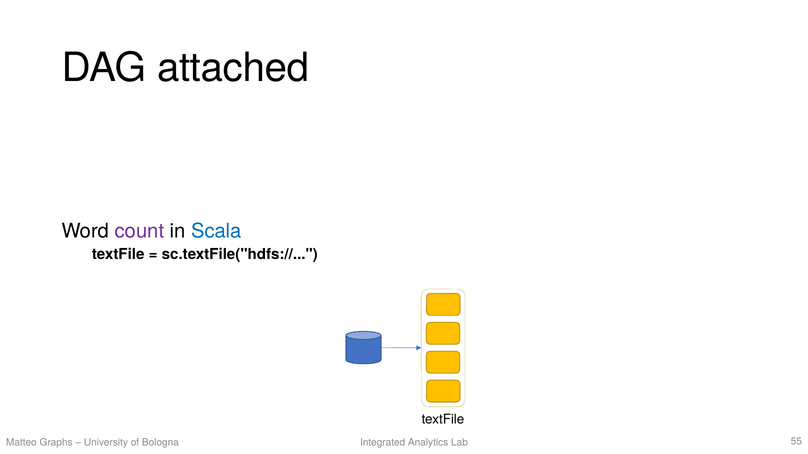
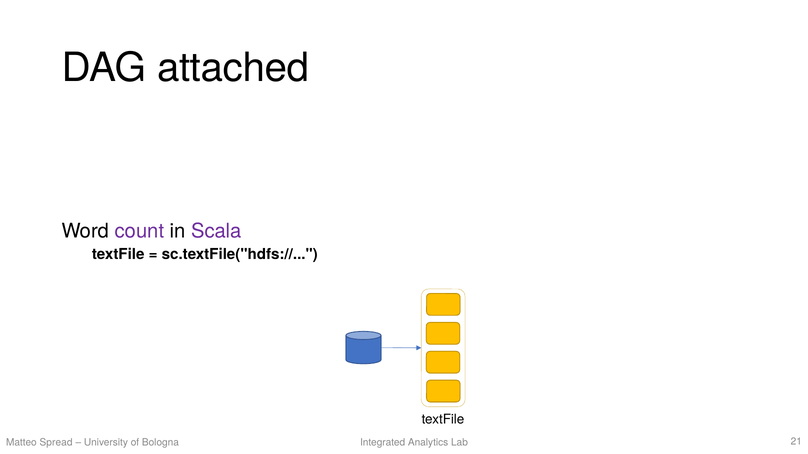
Scala colour: blue -> purple (216, 231)
Graphs: Graphs -> Spread (56, 443)
55: 55 -> 21 (796, 442)
